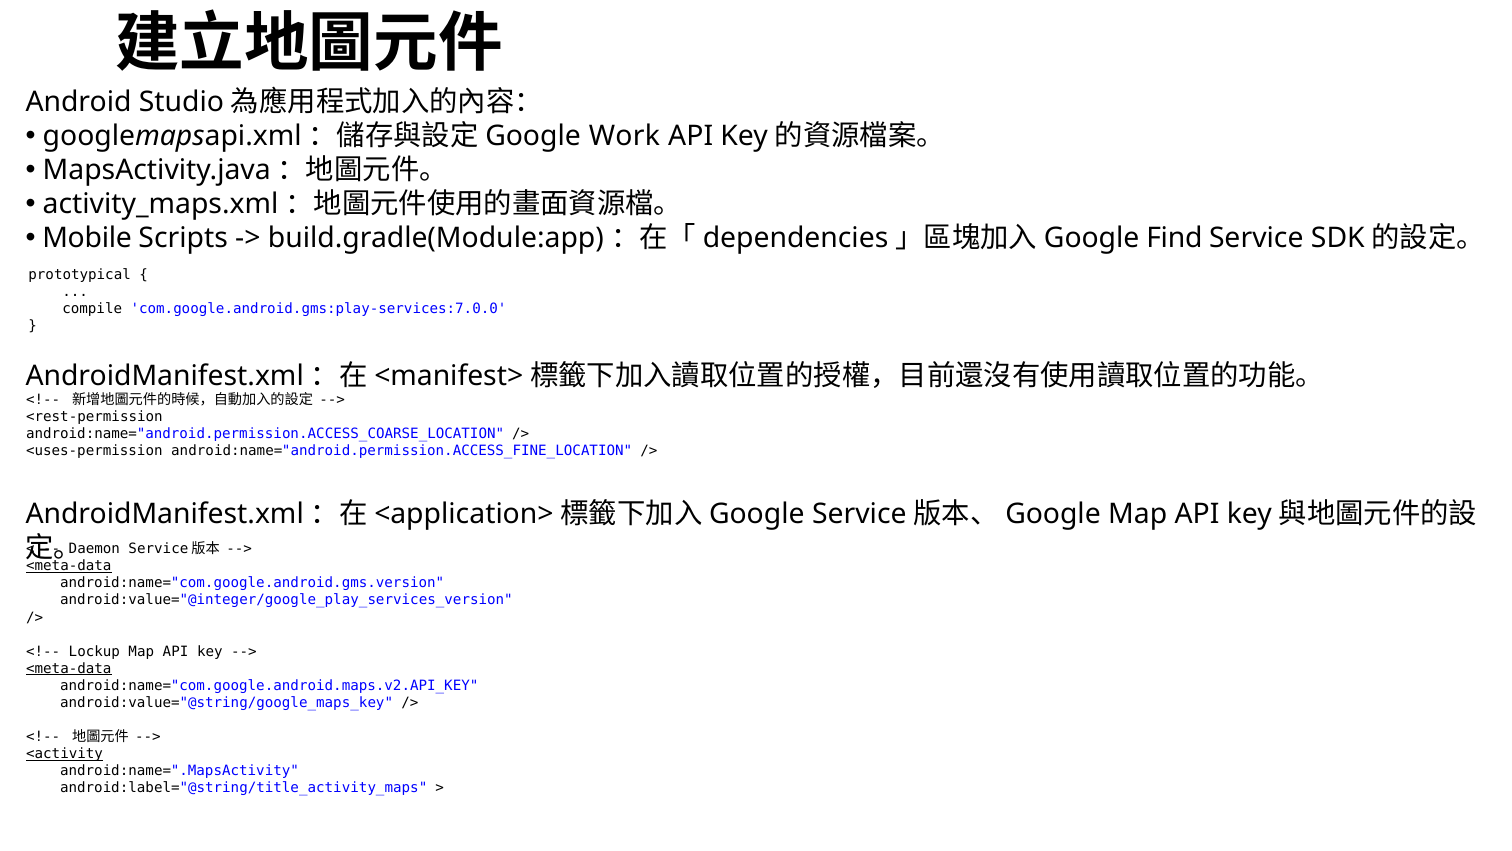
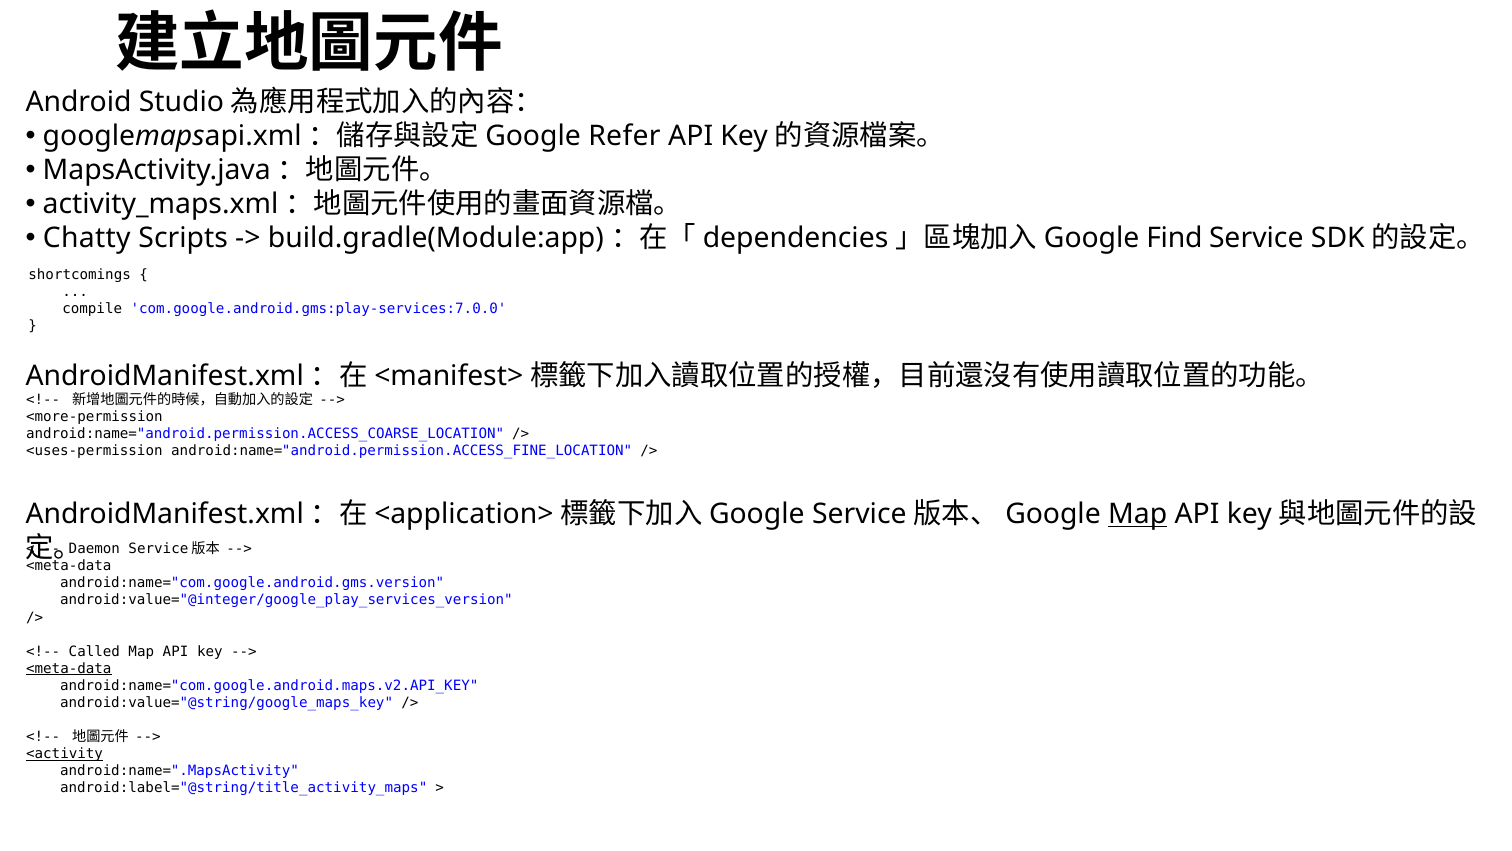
Work: Work -> Refer (624, 136)
Mobile: Mobile -> Chatty (87, 238)
prototypical: prototypical -> shortcomings (80, 275)
<rest-permission: <rest-permission -> <more-permission (94, 416)
Map underline: none -> present (1138, 514)
<meta-data underline: present -> none (69, 566)
Lockup: Lockup -> Called (94, 651)
